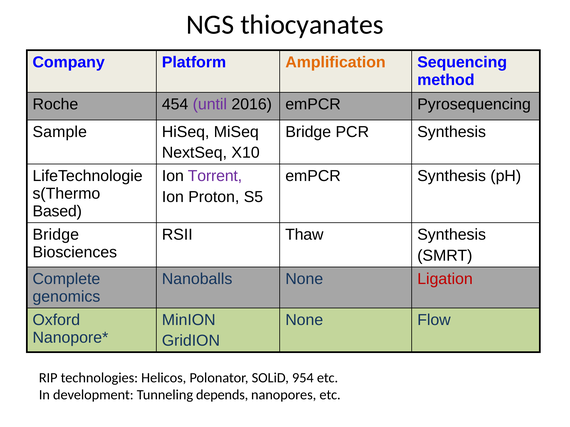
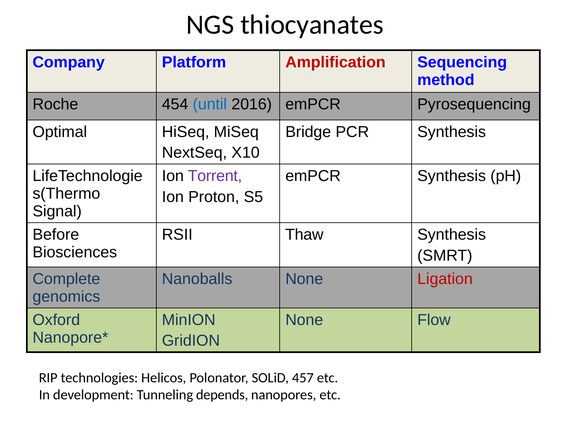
Amplification colour: orange -> red (335, 62)
until colour: purple -> blue (210, 104)
Sample: Sample -> Optimal (60, 132)
Based: Based -> Signal (57, 212)
Bridge: Bridge -> Before (56, 235)
954: 954 -> 457 (303, 378)
